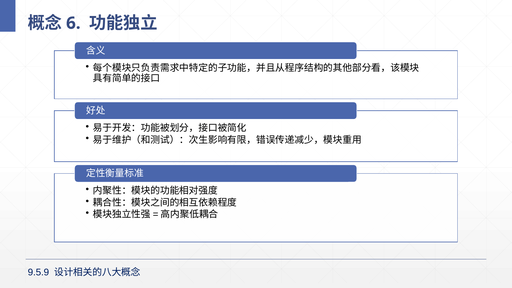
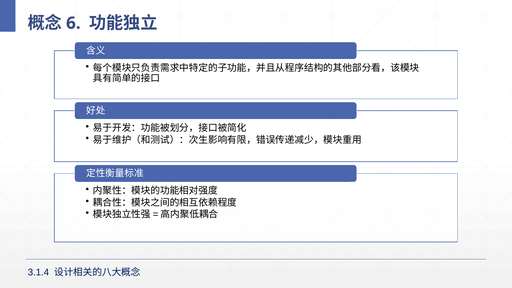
9.5.9: 9.5.9 -> 3.1.4 (38, 272)
